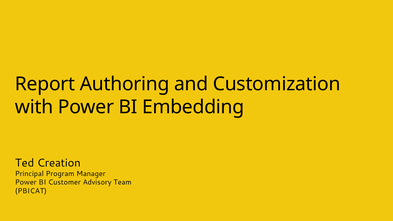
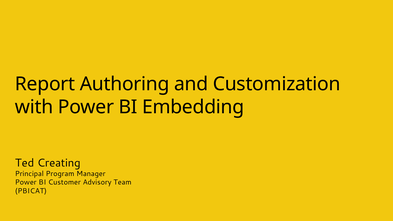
Creation: Creation -> Creating (59, 163)
